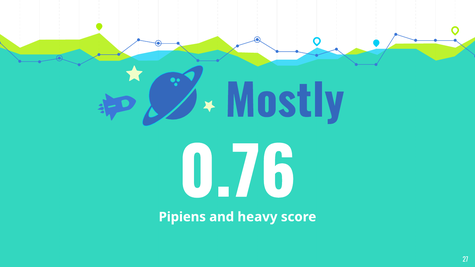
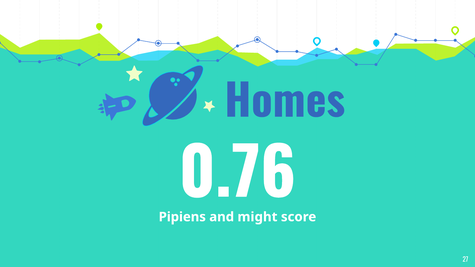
Mostly: Mostly -> Homes (285, 102)
heavy: heavy -> might (257, 217)
